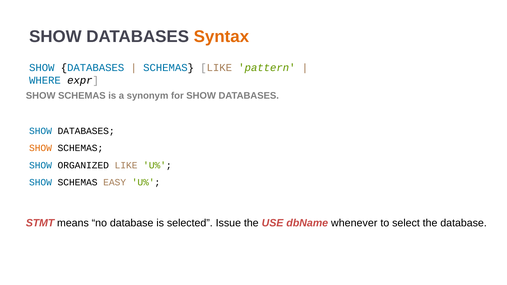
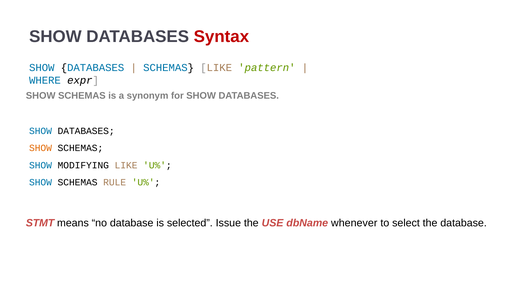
Syntax colour: orange -> red (221, 37)
ORGANIZED: ORGANIZED -> MODIFYING (83, 165)
EASY: EASY -> RULE (115, 183)
